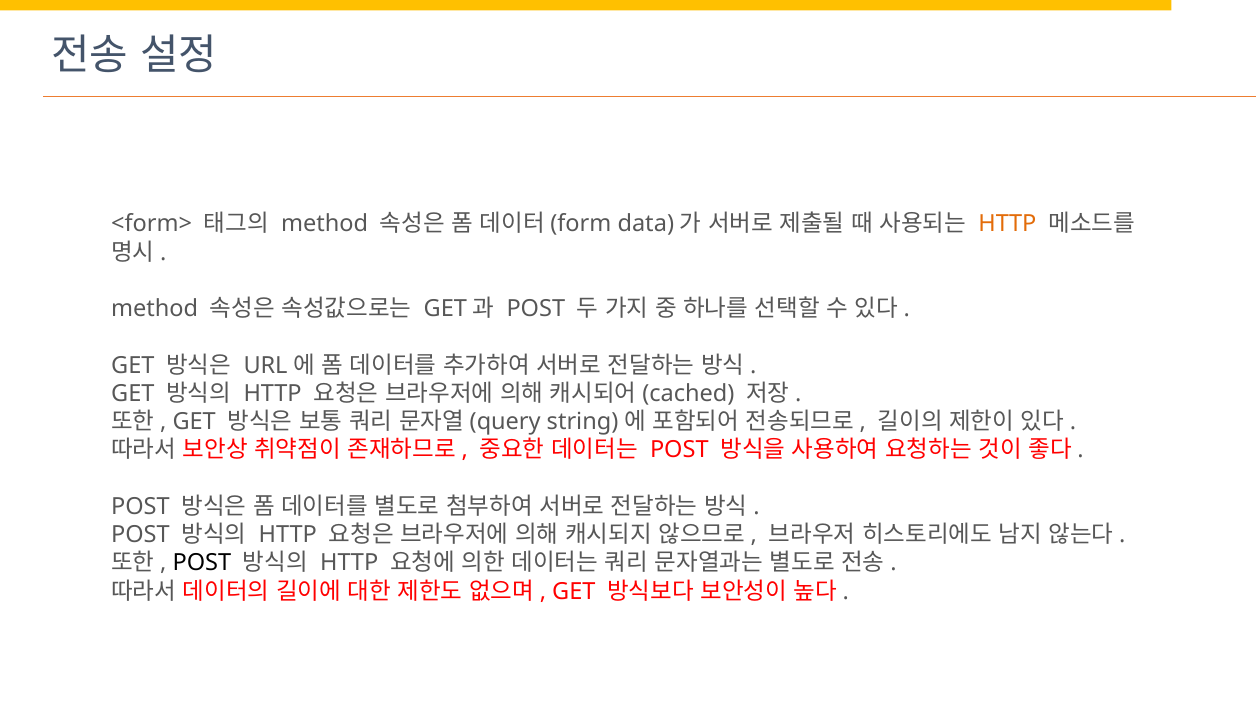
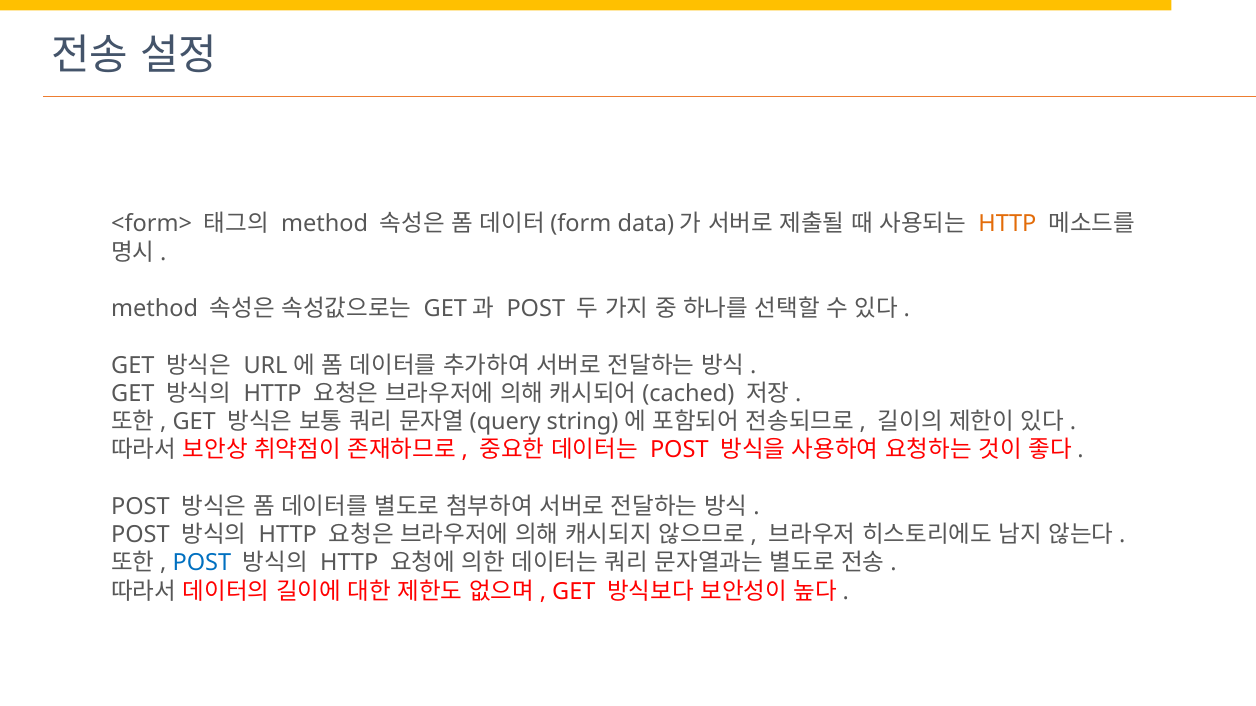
POST colour: black -> blue (202, 563)
